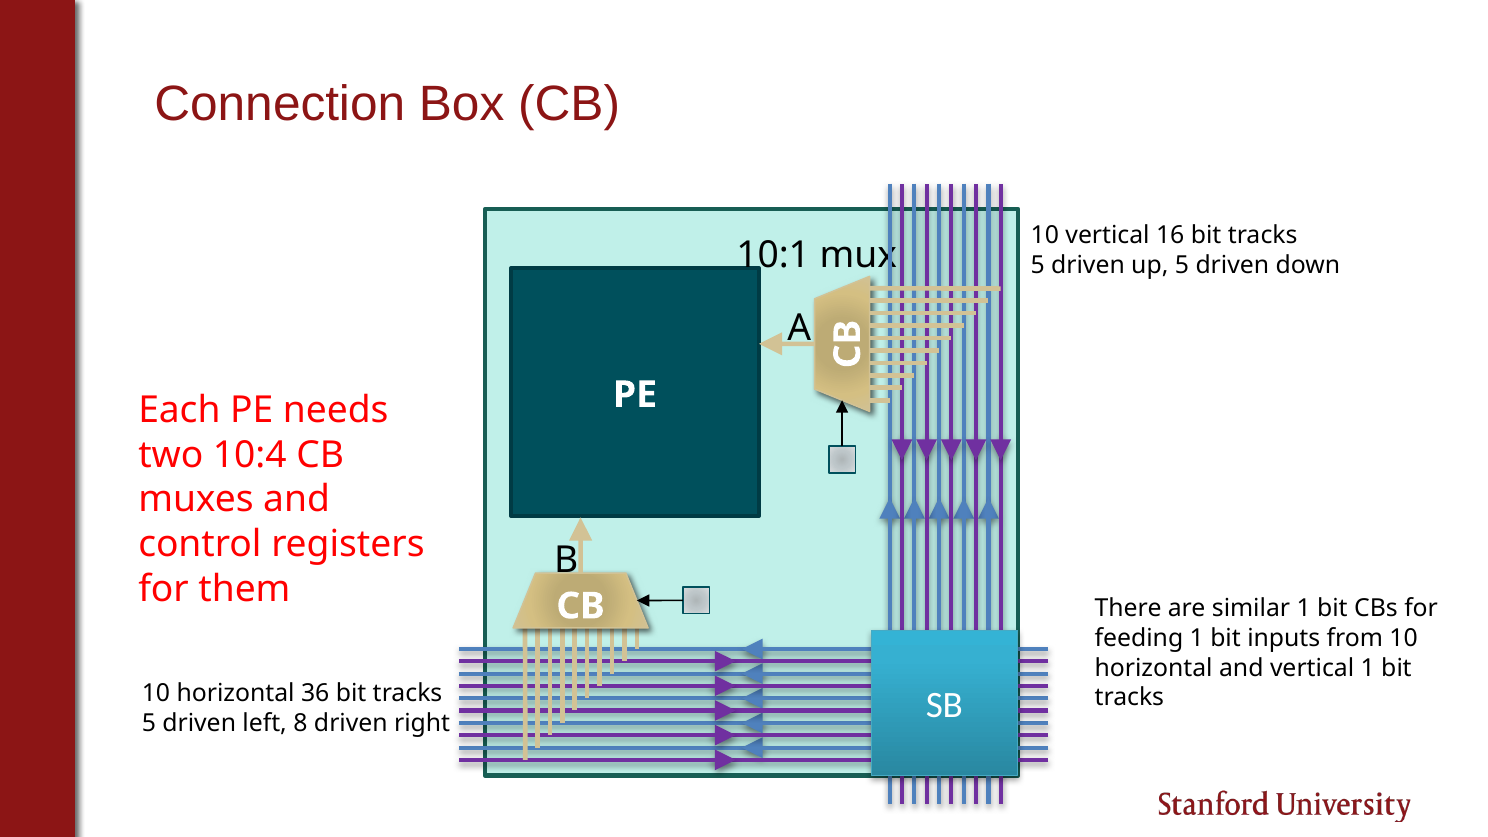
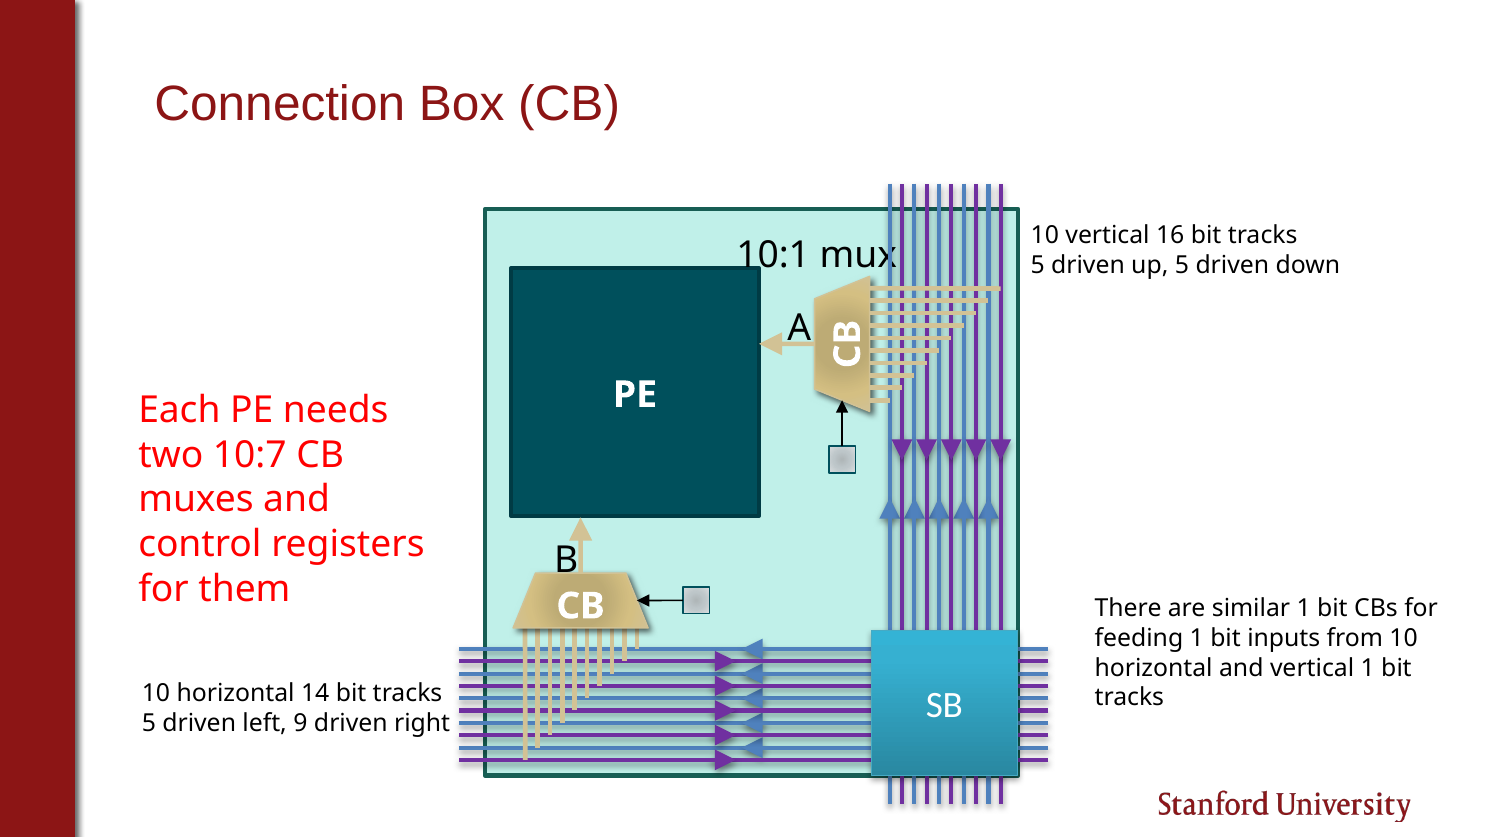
10:4: 10:4 -> 10:7 (250, 455)
36: 36 -> 14 (315, 693)
8: 8 -> 9 (300, 723)
